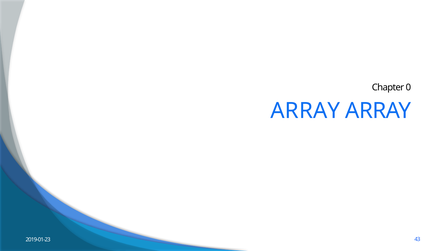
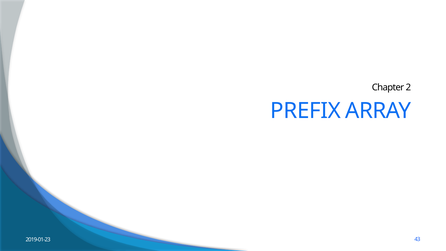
0: 0 -> 2 (408, 87)
ARRAY: ARRAY -> PREFIX (306, 111)
